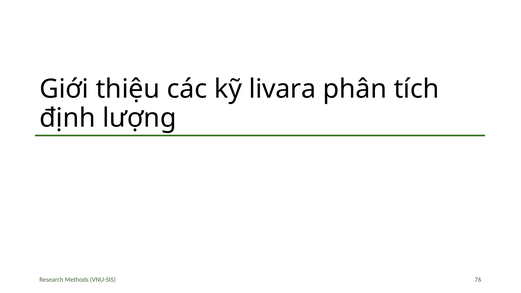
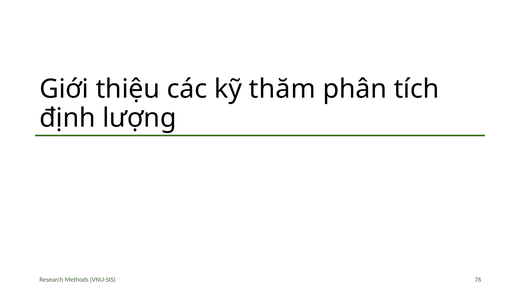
livara: livara -> thăm (282, 89)
